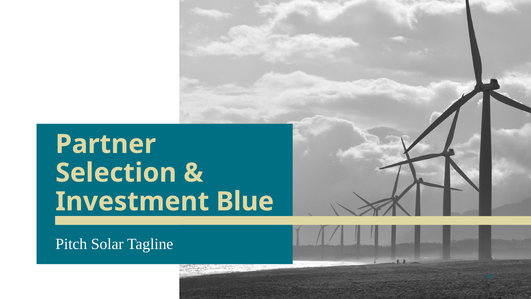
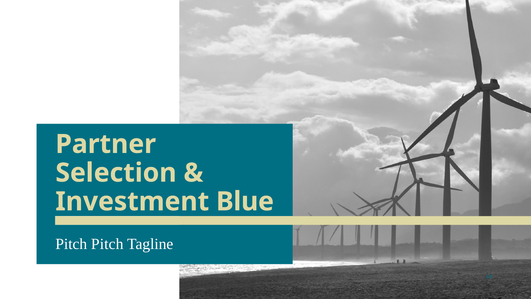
Pitch Solar: Solar -> Pitch (107, 244)
